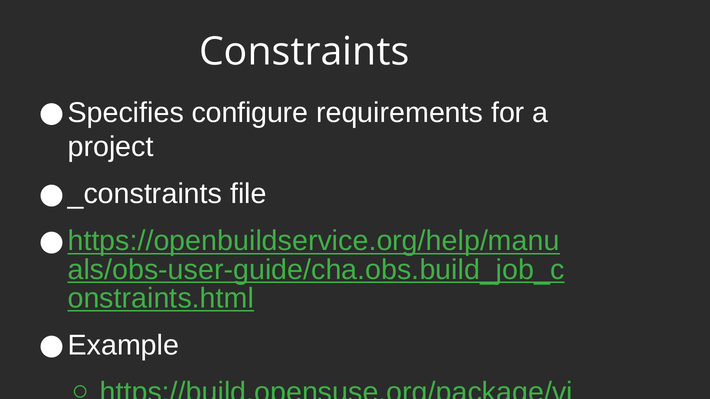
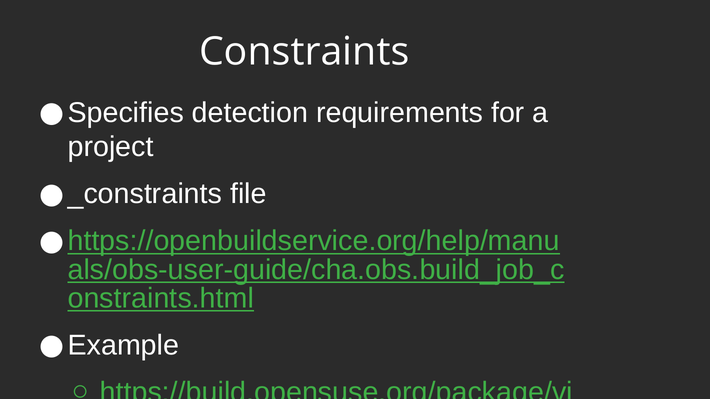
configure: configure -> detection (250, 113)
